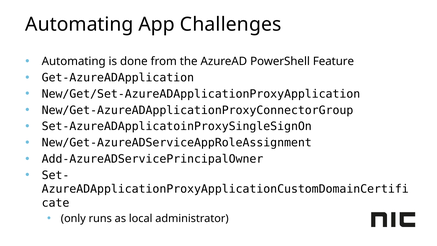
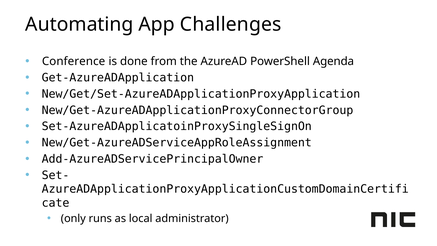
Automating: Automating -> Conference (74, 61)
Feature: Feature -> Agenda (333, 61)
